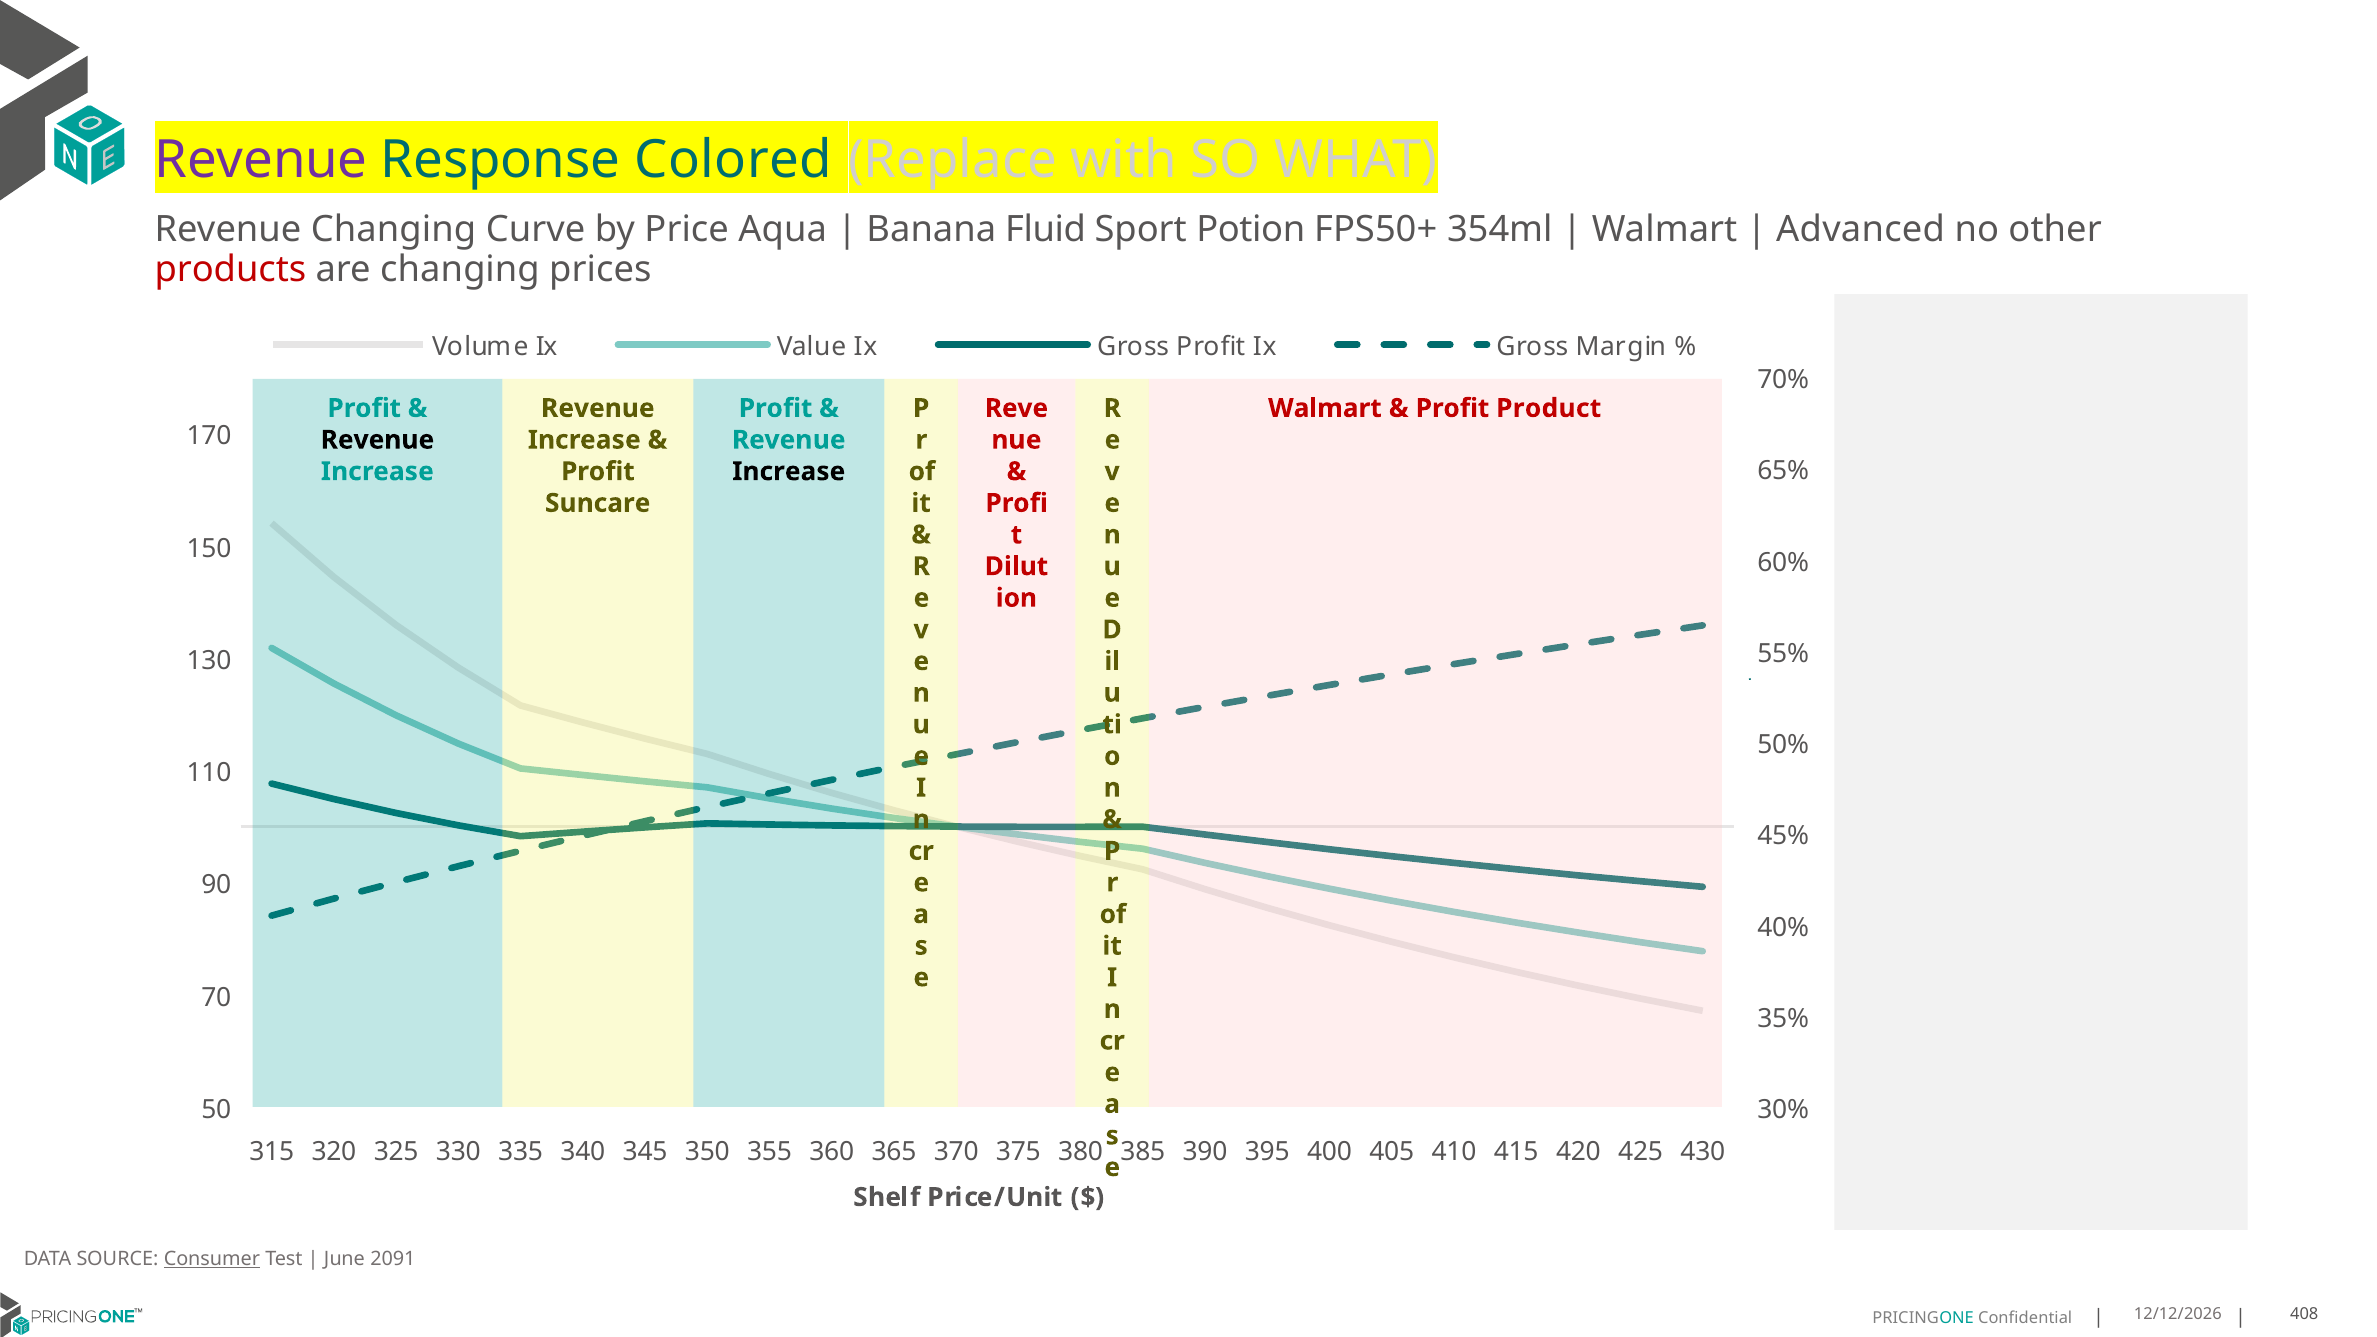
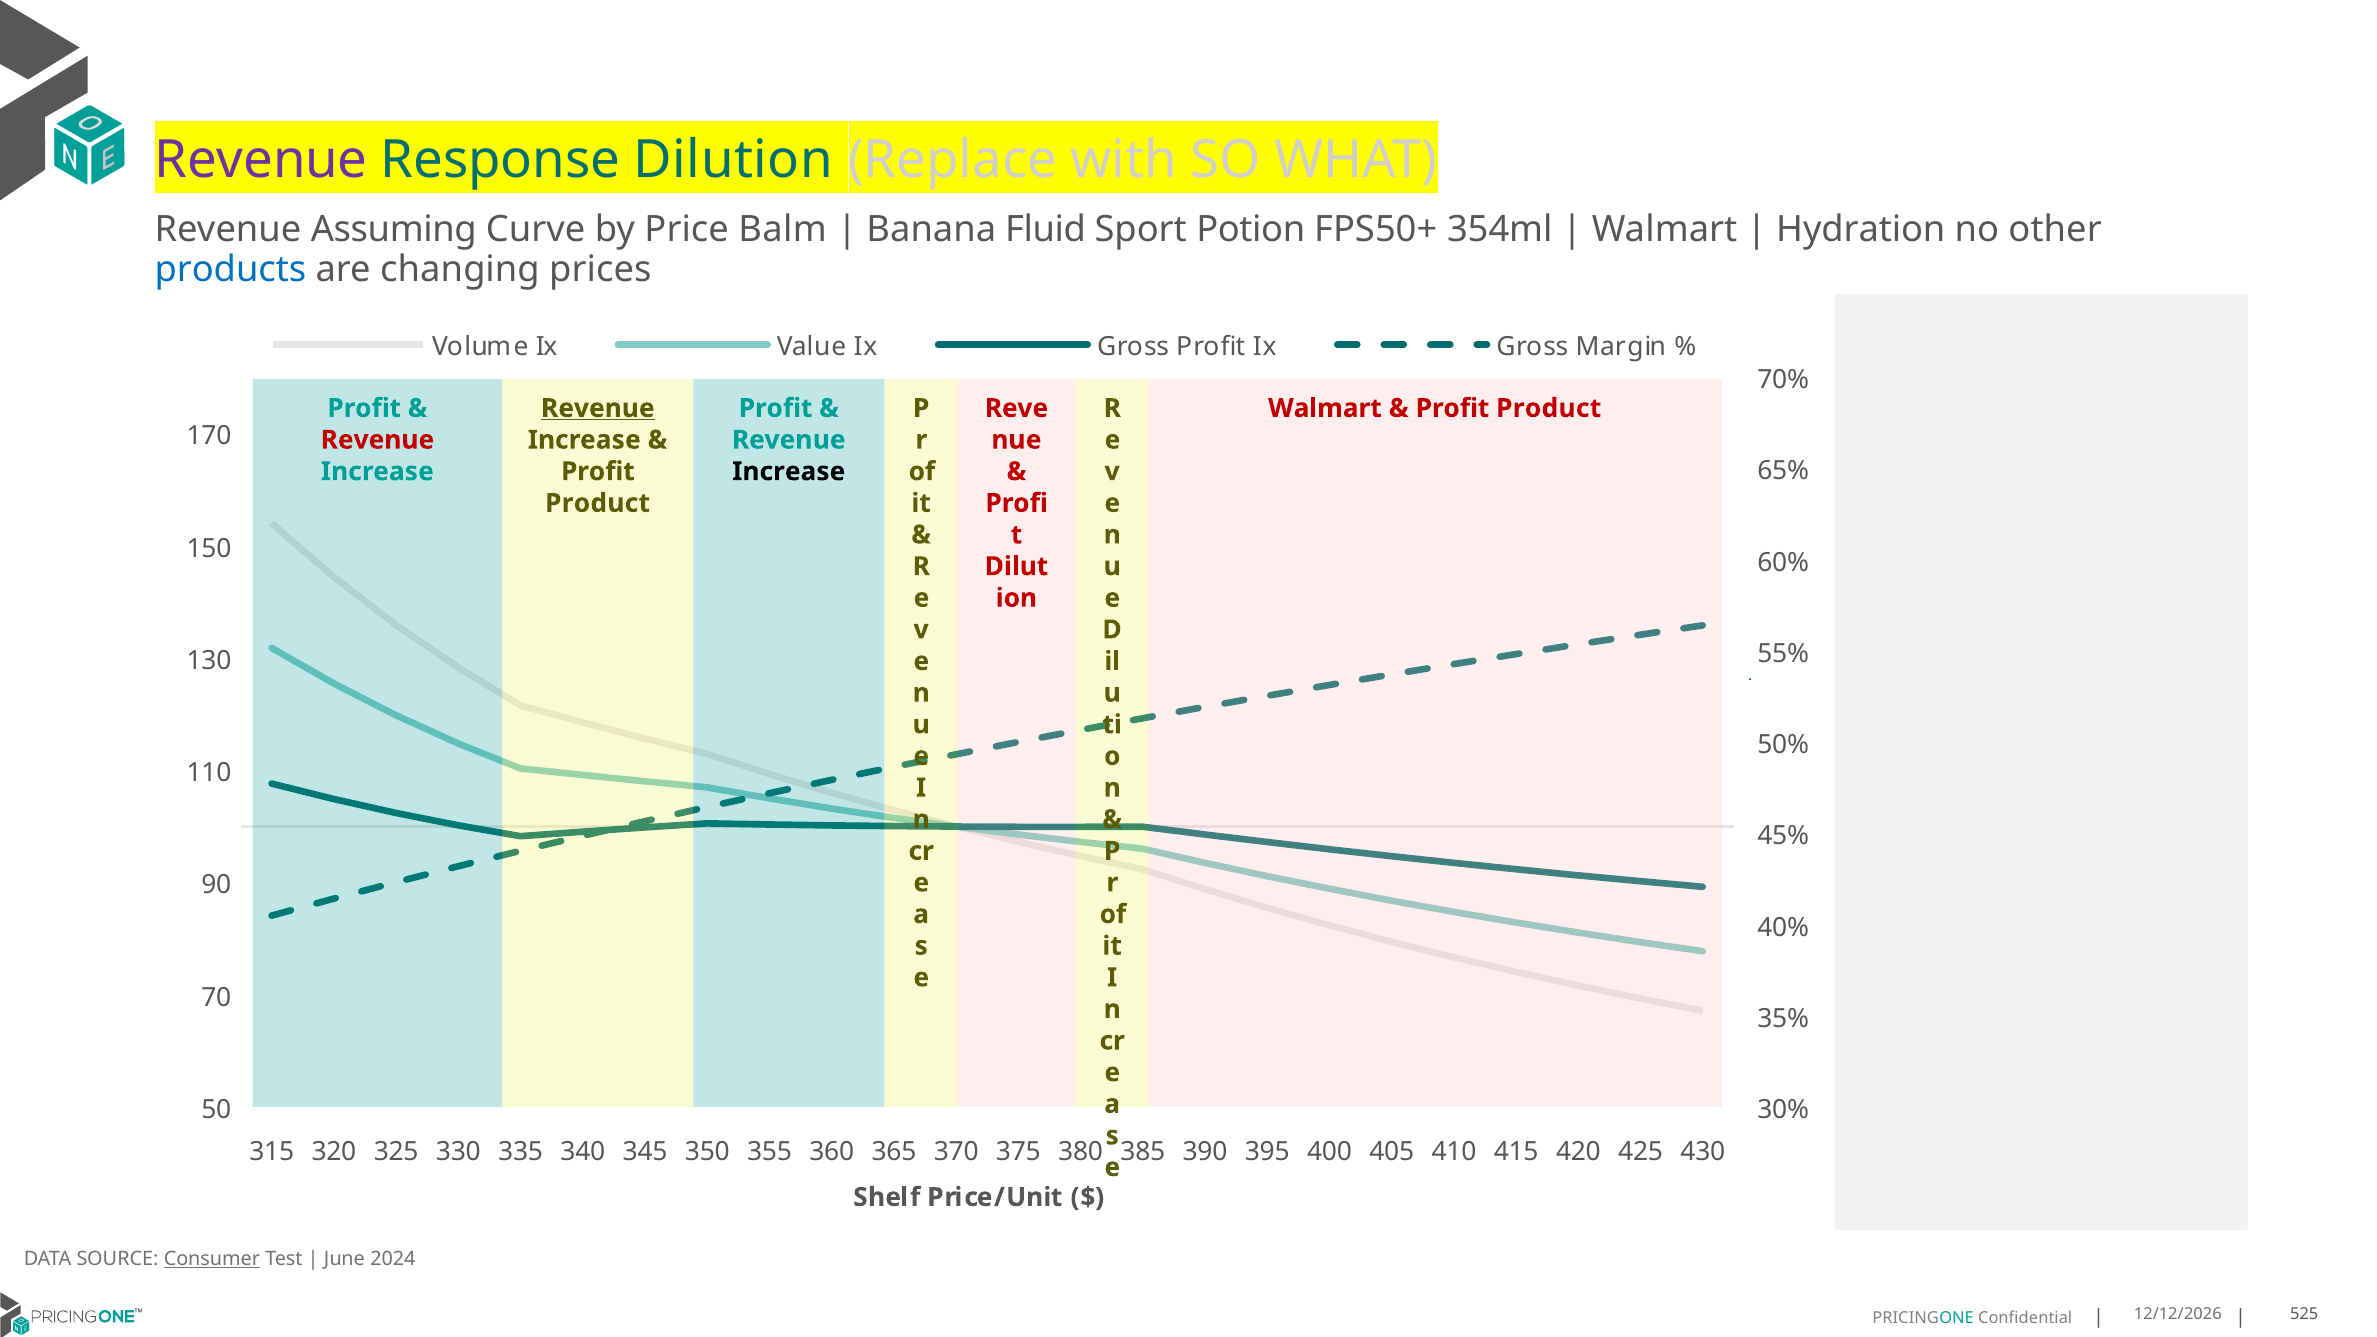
Colored: Colored -> Dilution (733, 160)
Revenue Changing: Changing -> Assuming (394, 230)
Aqua: Aqua -> Balm (783, 230)
Advanced: Advanced -> Hydration (1861, 230)
products colour: red -> blue (230, 269)
Revenue underline: none -> present (598, 408)
Revenue colour: black -> red (377, 440)
Suncare: Suncare -> Product (598, 503)
2091: 2091 -> 2024 (393, 1259)
408: 408 -> 525 (2304, 1315)
